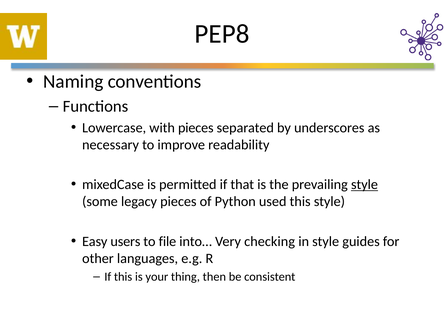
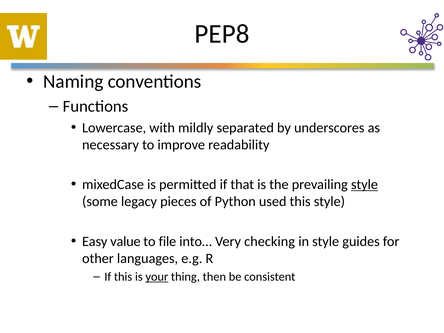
with pieces: pieces -> mildly (196, 128)
users: users -> value (125, 242)
your underline: none -> present (157, 277)
